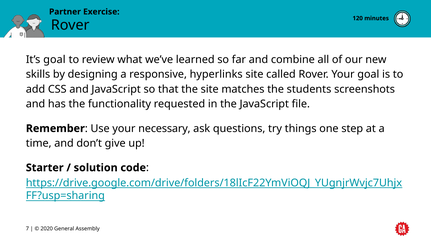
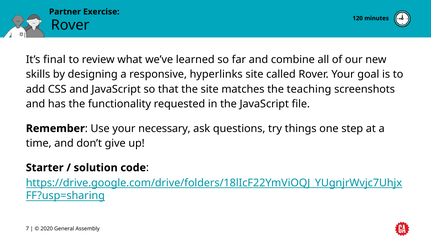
It’s goal: goal -> final (54, 60)
students: students -> teaching (309, 89)
